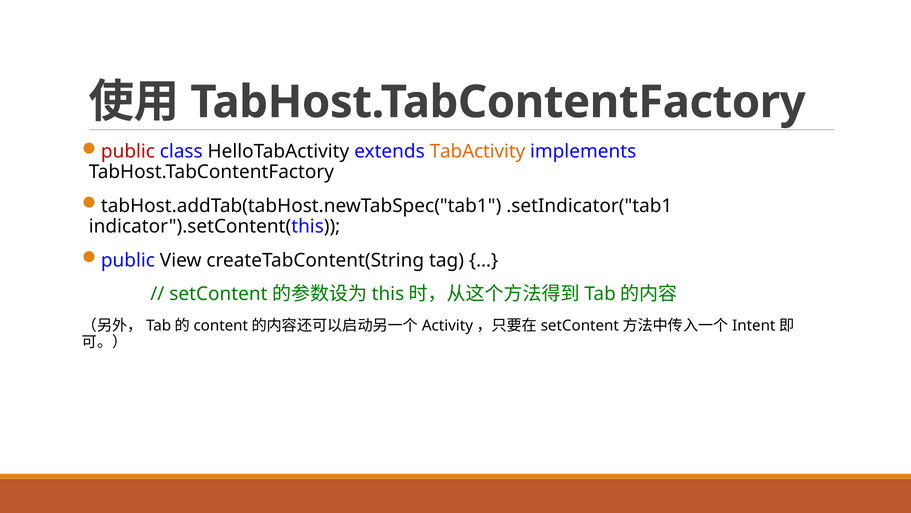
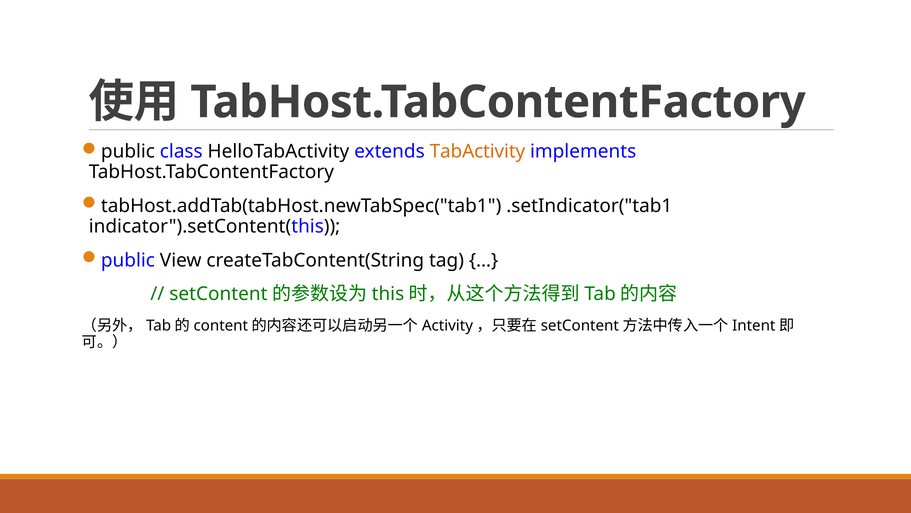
public colour: red -> black (128, 151)
